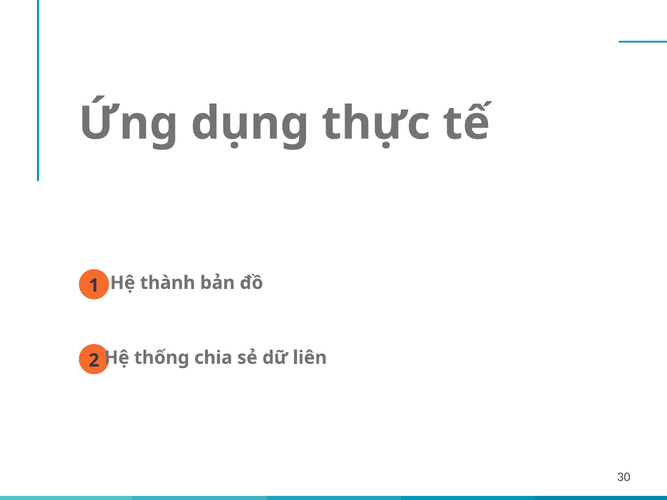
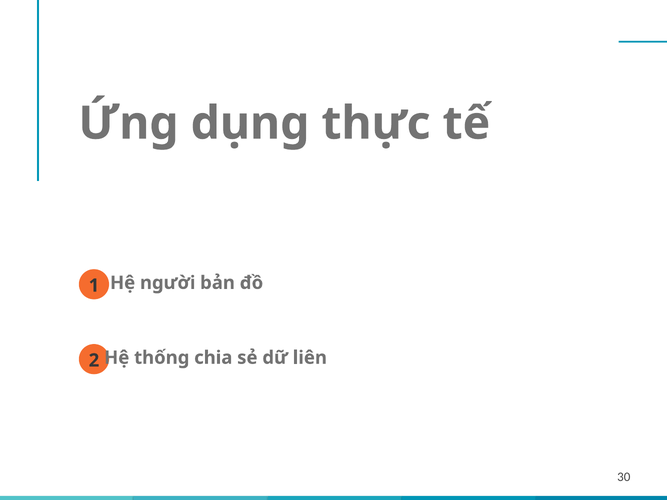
thành: thành -> người (168, 283)
